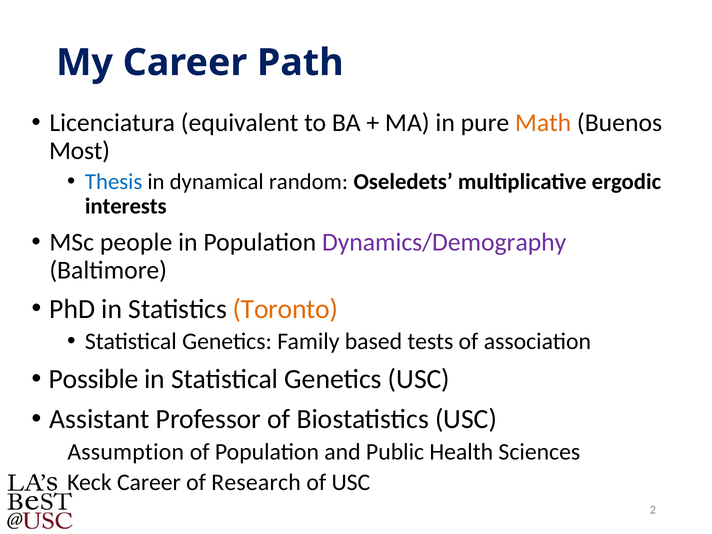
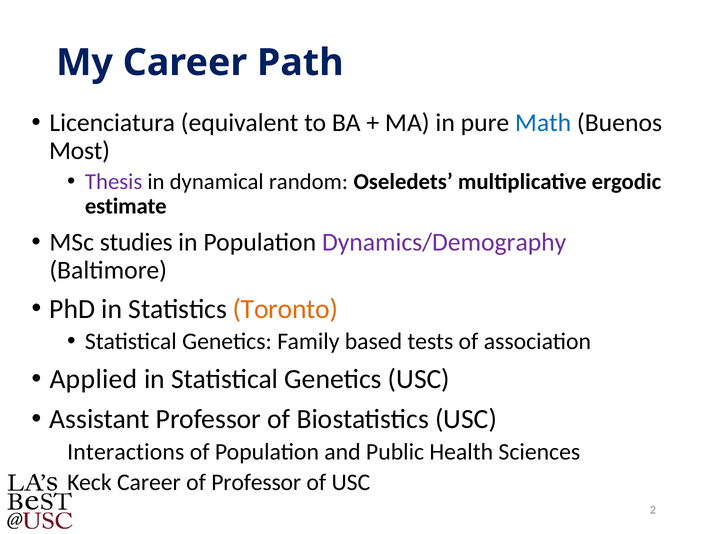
Math colour: orange -> blue (543, 123)
Thesis colour: blue -> purple (114, 182)
interests: interests -> estimate (126, 206)
people: people -> studies (136, 242)
Possible: Possible -> Applied (93, 379)
Assumption: Assumption -> Interactions (126, 452)
of Research: Research -> Professor (256, 482)
